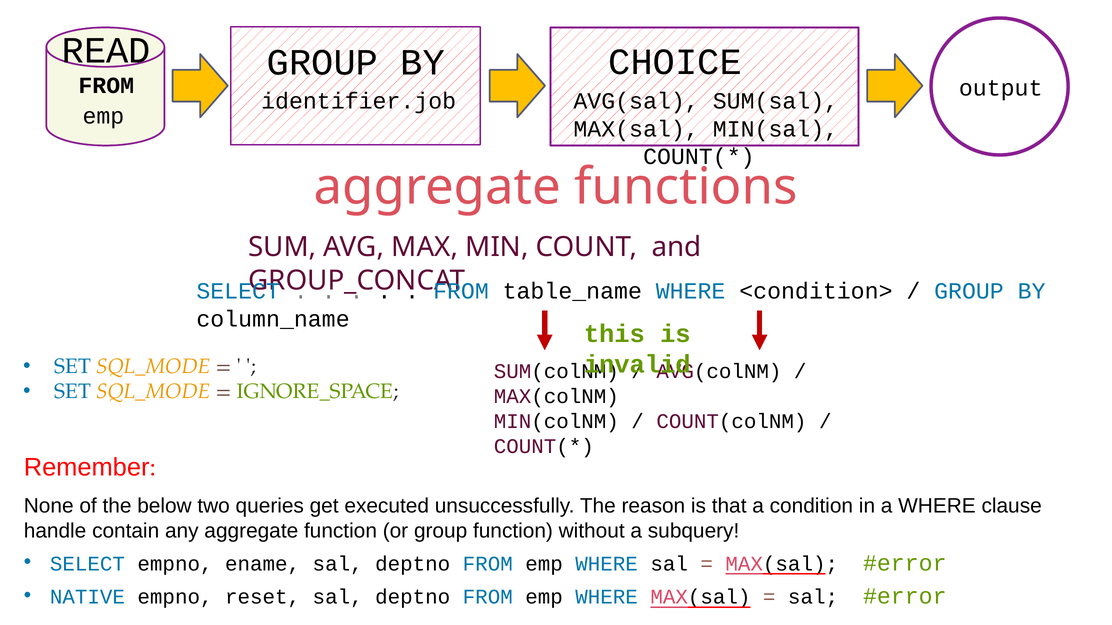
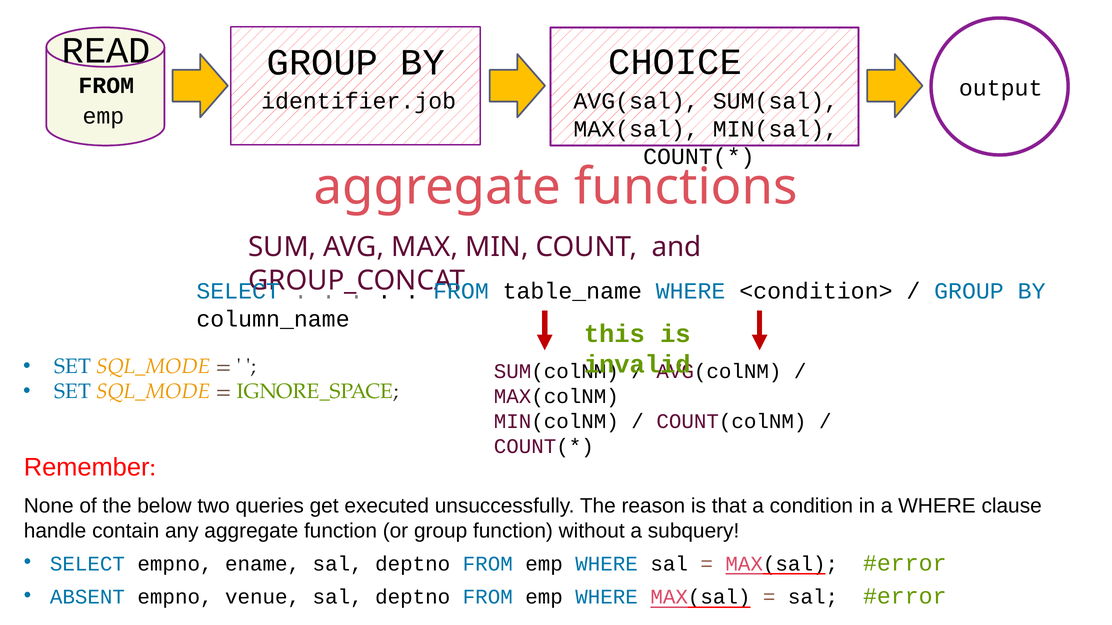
NATIVE: NATIVE -> ABSENT (87, 597)
reset: reset -> venue (263, 597)
